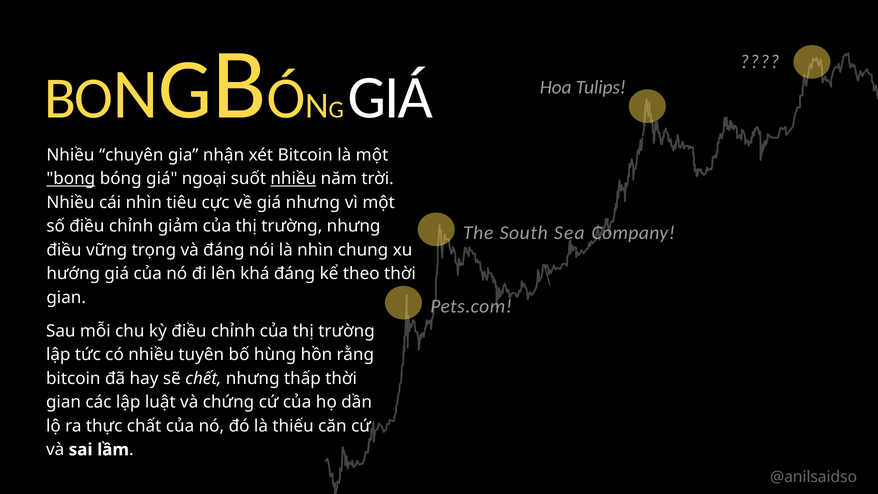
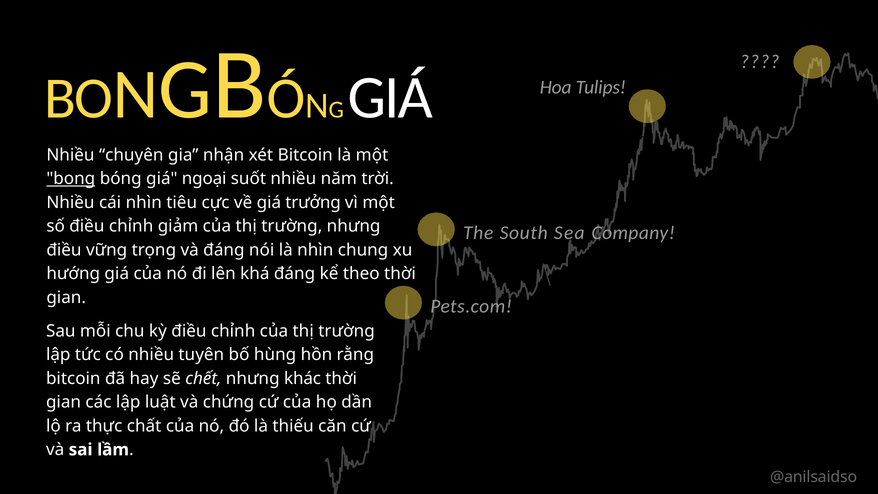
nhiều underline: present -> none (293, 179)
giá nhưng: nhưng -> trưởng (313, 202)
thấp: thấp -> khác (303, 378)
